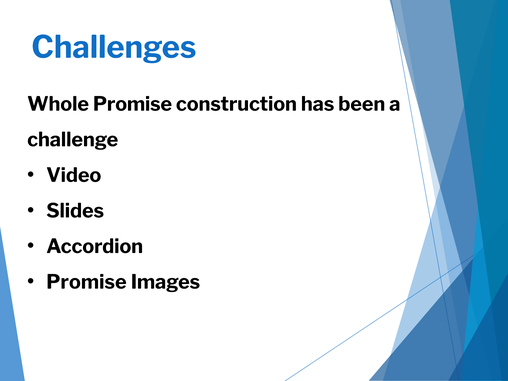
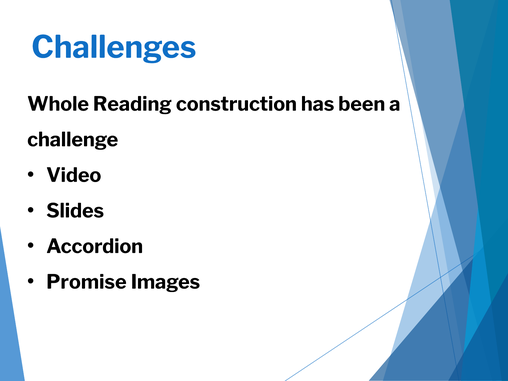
Whole Promise: Promise -> Reading (132, 104)
